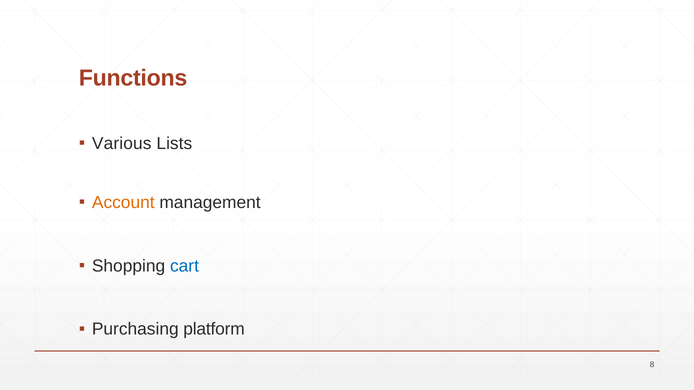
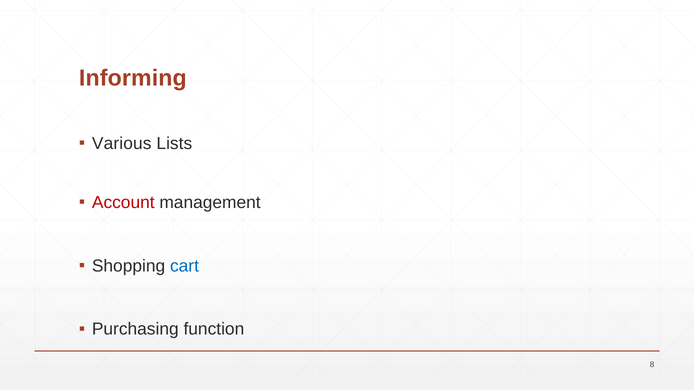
Functions: Functions -> Informing (133, 78)
Account colour: orange -> red (123, 203)
platform: platform -> function (214, 330)
